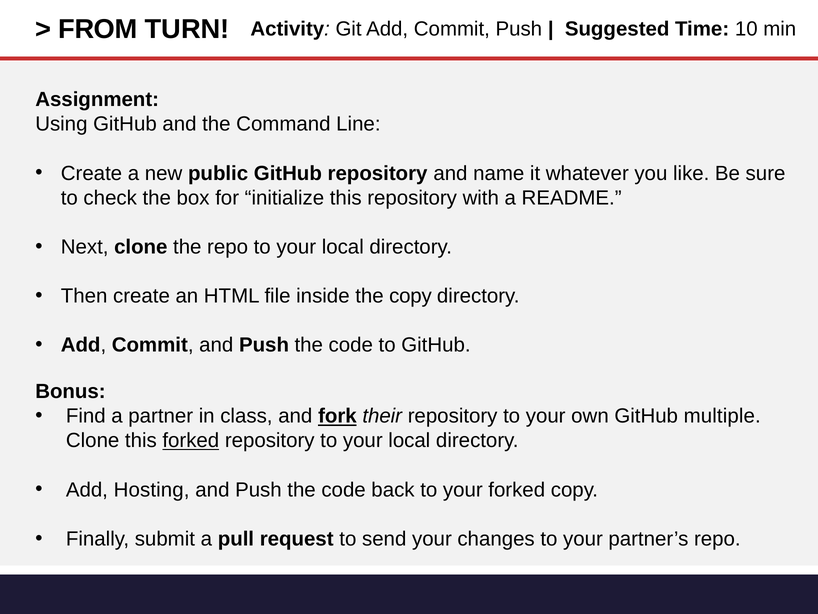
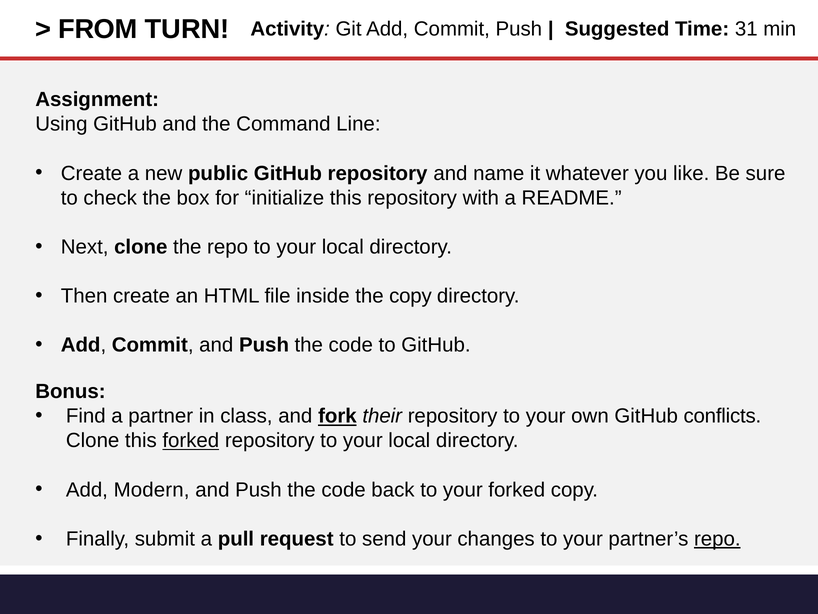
10: 10 -> 31 (746, 29)
multiple: multiple -> conflicts (722, 416)
Hosting: Hosting -> Modern (152, 489)
repo underline: none -> present (717, 539)
